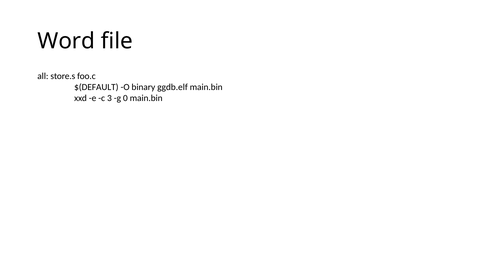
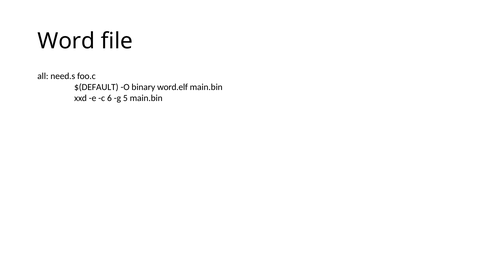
store.s: store.s -> need.s (63, 76)
ggdb.elf: ggdb.elf -> word.elf (173, 87)
3: 3 -> 6 (109, 98)
0: 0 -> 5 (125, 98)
